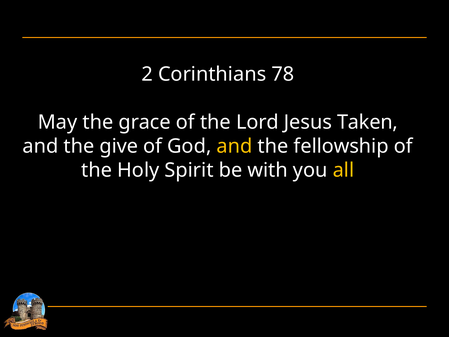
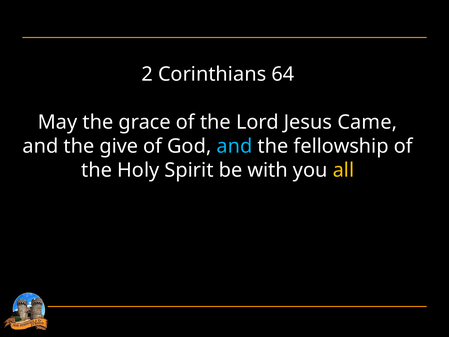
78: 78 -> 64 (283, 74)
Taken: Taken -> Came (367, 122)
and colour: yellow -> light blue (234, 146)
